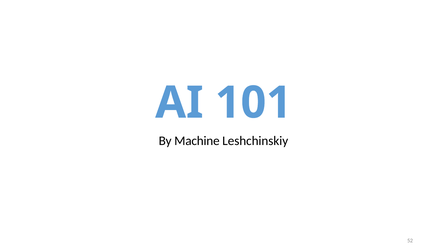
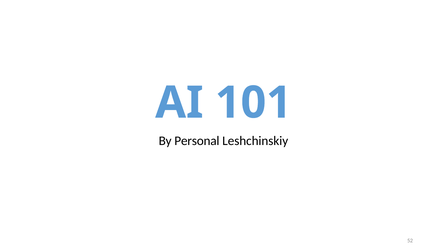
Machine: Machine -> Personal (197, 141)
